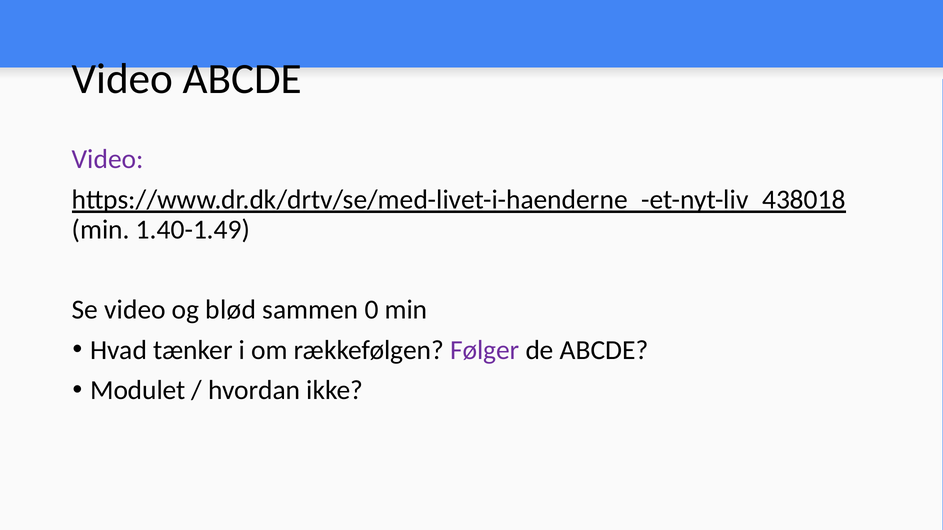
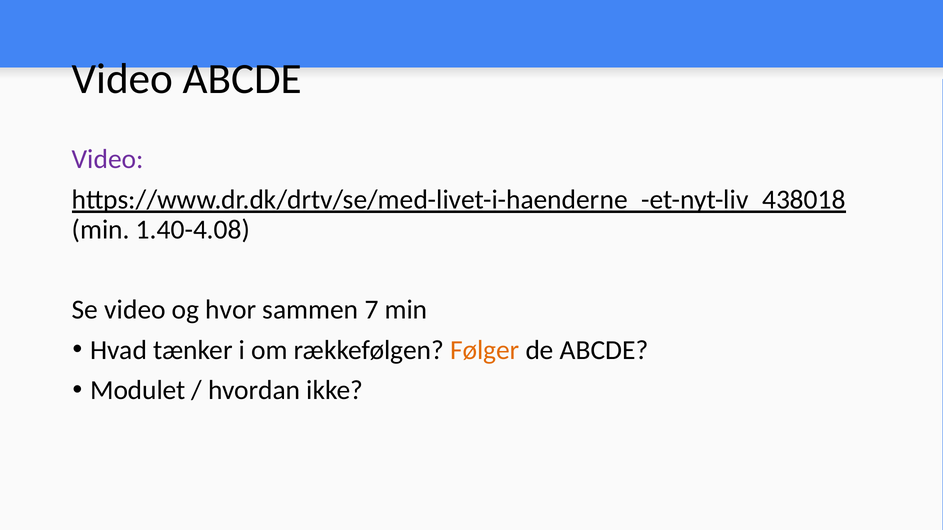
1.40-1.49: 1.40-1.49 -> 1.40-4.08 (193, 230)
blød: blød -> hvor (231, 310)
0: 0 -> 7 (372, 310)
Følger colour: purple -> orange (485, 350)
